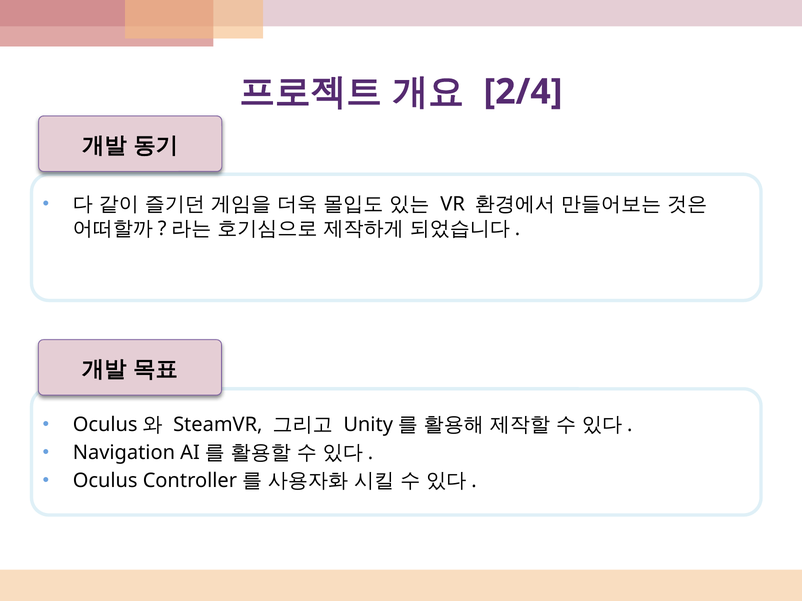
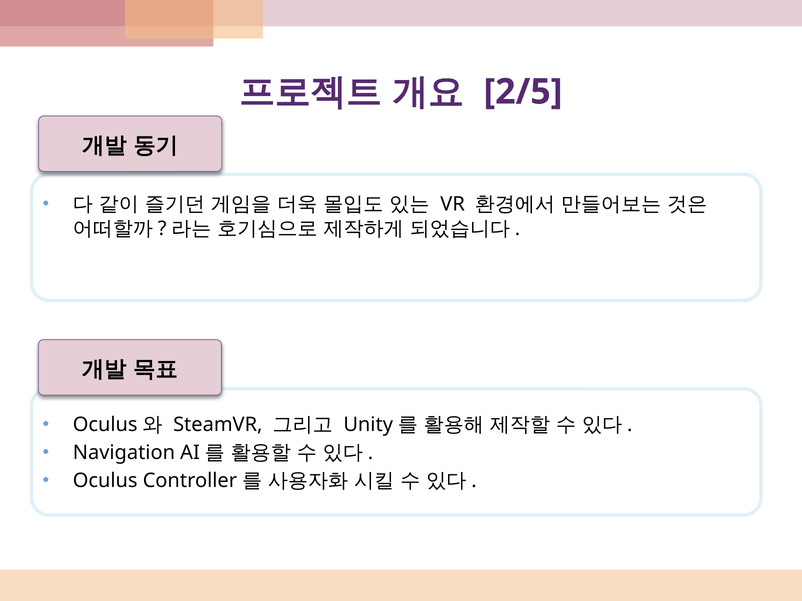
2/4: 2/4 -> 2/5 (523, 92)
